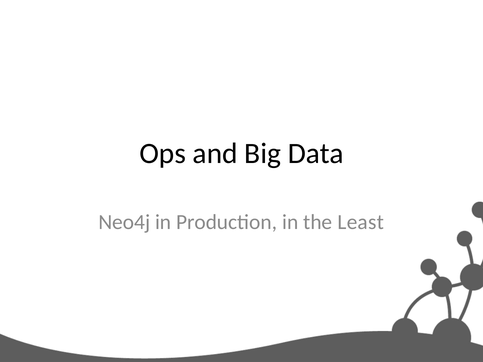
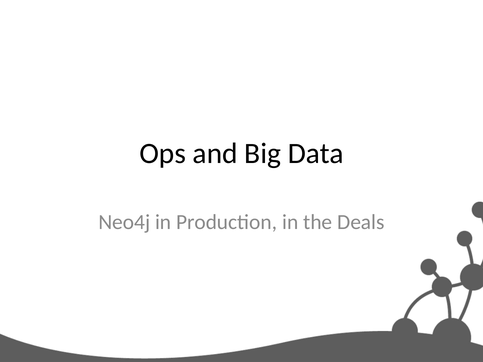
Least: Least -> Deals (361, 222)
